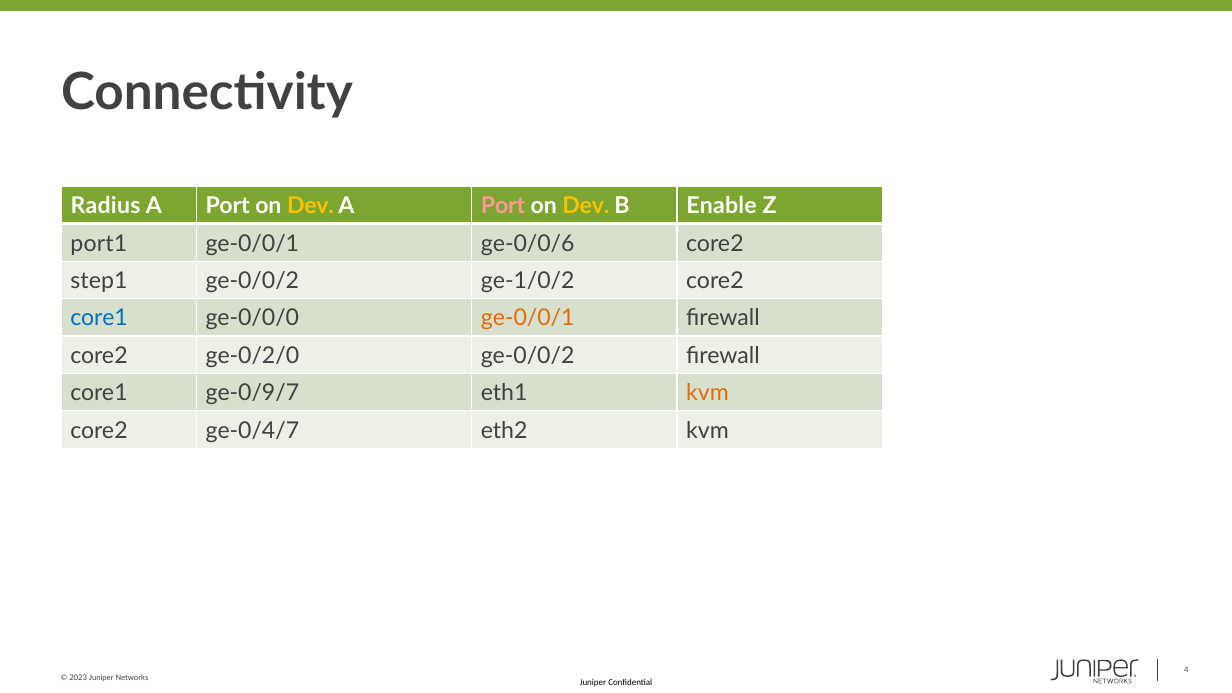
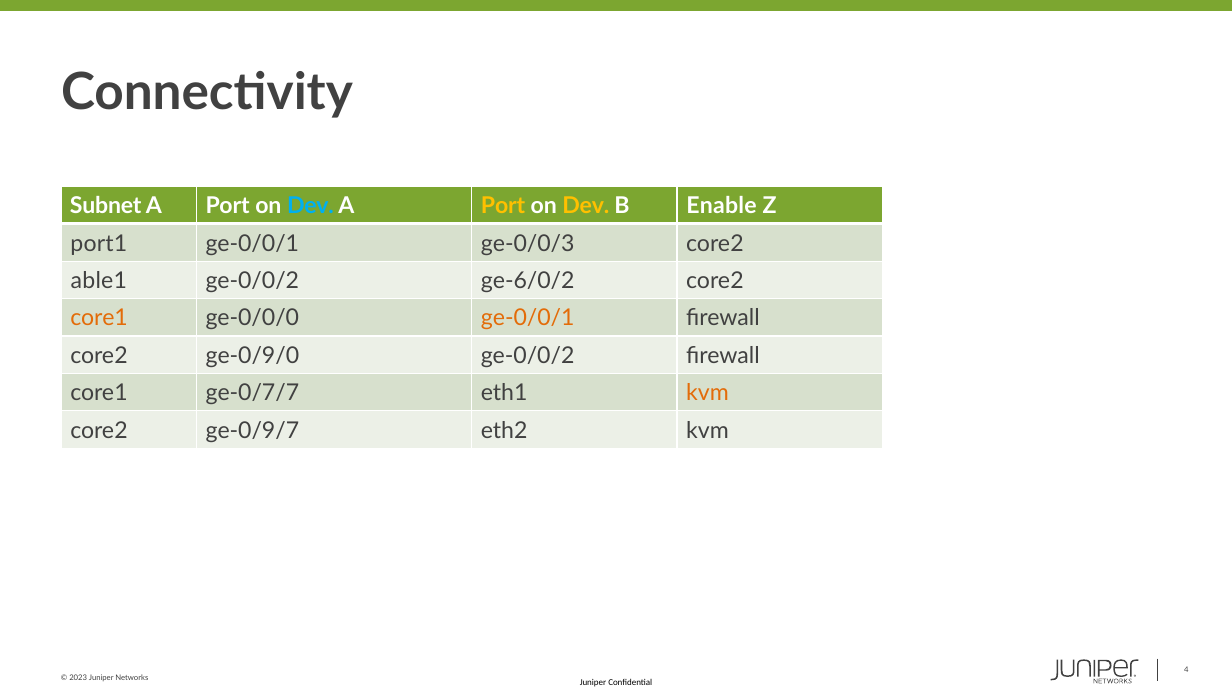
Radius: Radius -> Subnet (106, 206)
Dev colour: yellow -> light blue (310, 206)
Port colour: pink -> yellow (503, 206)
ge-0/0/6: ge-0/0/6 -> ge-0/0/3 (528, 243)
step1: step1 -> able1 (99, 281)
ge-1/0/2: ge-1/0/2 -> ge-6/0/2 (528, 281)
core1 colour: blue -> orange (99, 318)
ge-0/2/0: ge-0/2/0 -> ge-0/9/0 (252, 356)
ge-0/9/7: ge-0/9/7 -> ge-0/7/7 (252, 393)
ge-0/4/7: ge-0/4/7 -> ge-0/9/7 (252, 431)
